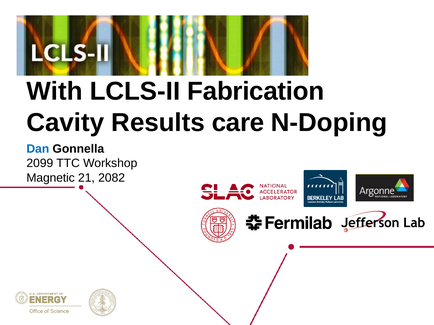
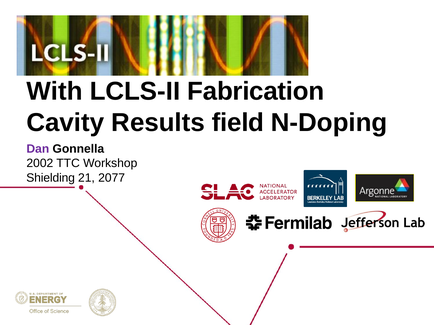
care: care -> field (238, 123)
Dan colour: blue -> purple (38, 149)
2099: 2099 -> 2002 (40, 164)
Magnetic: Magnetic -> Shielding (51, 178)
2082: 2082 -> 2077 (112, 178)
